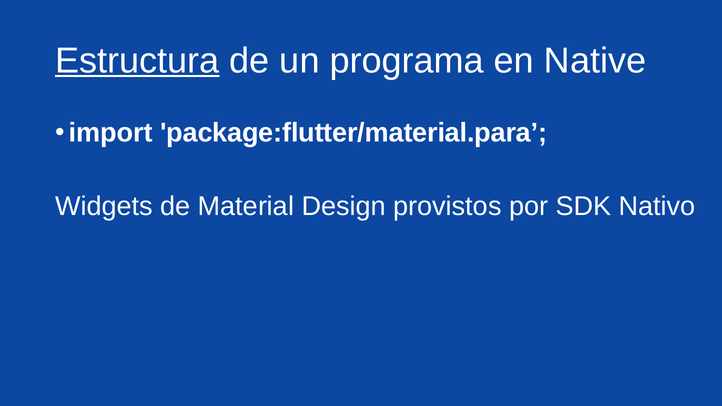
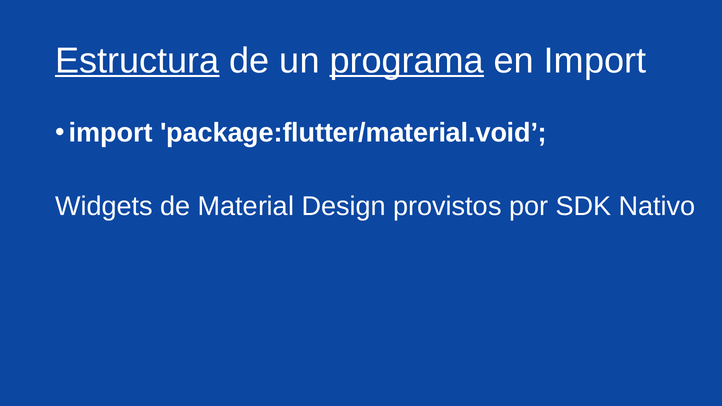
programa underline: none -> present (407, 61)
en Native: Native -> Import (595, 61)
package:flutter/material.para: package:flutter/material.para -> package:flutter/material.void (354, 133)
